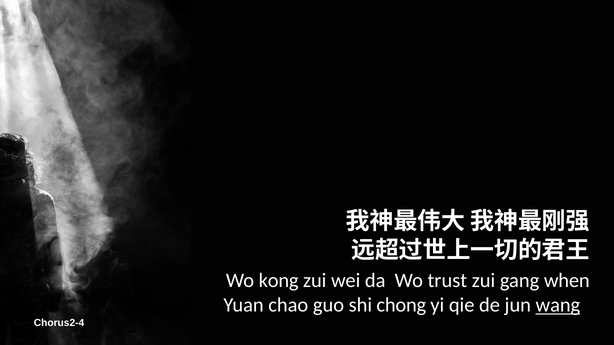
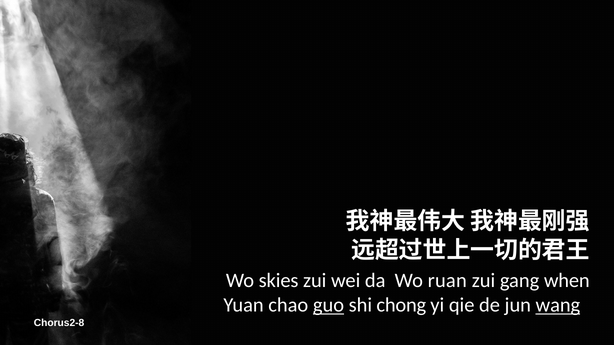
kong: kong -> skies (279, 281)
trust: trust -> ruan (447, 281)
guo underline: none -> present (328, 305)
Chorus2-4: Chorus2-4 -> Chorus2-8 (59, 323)
